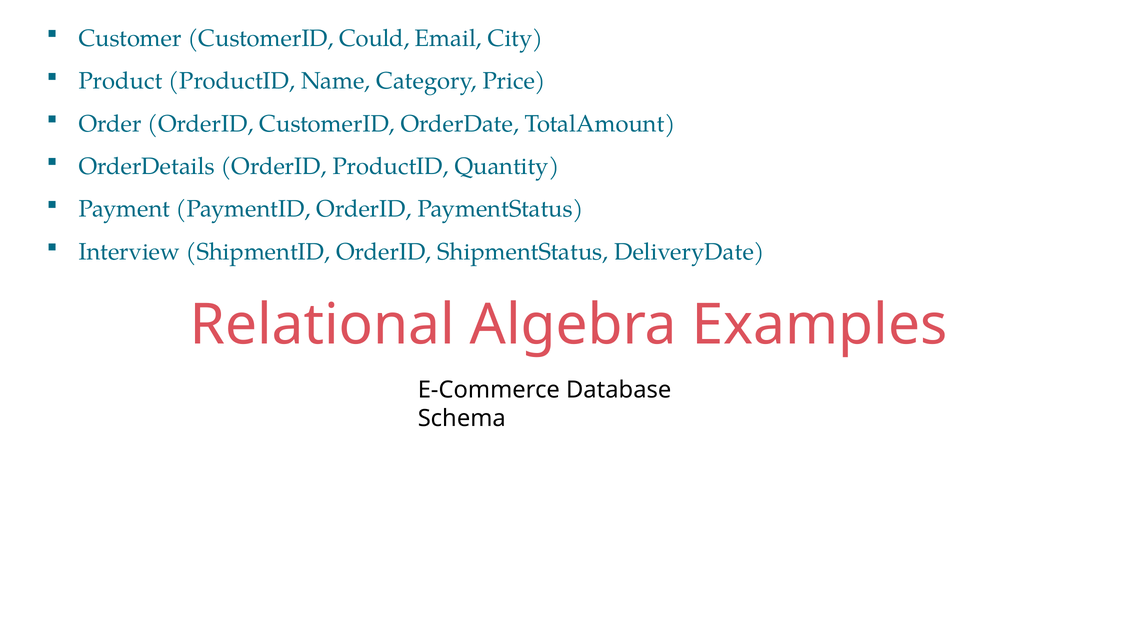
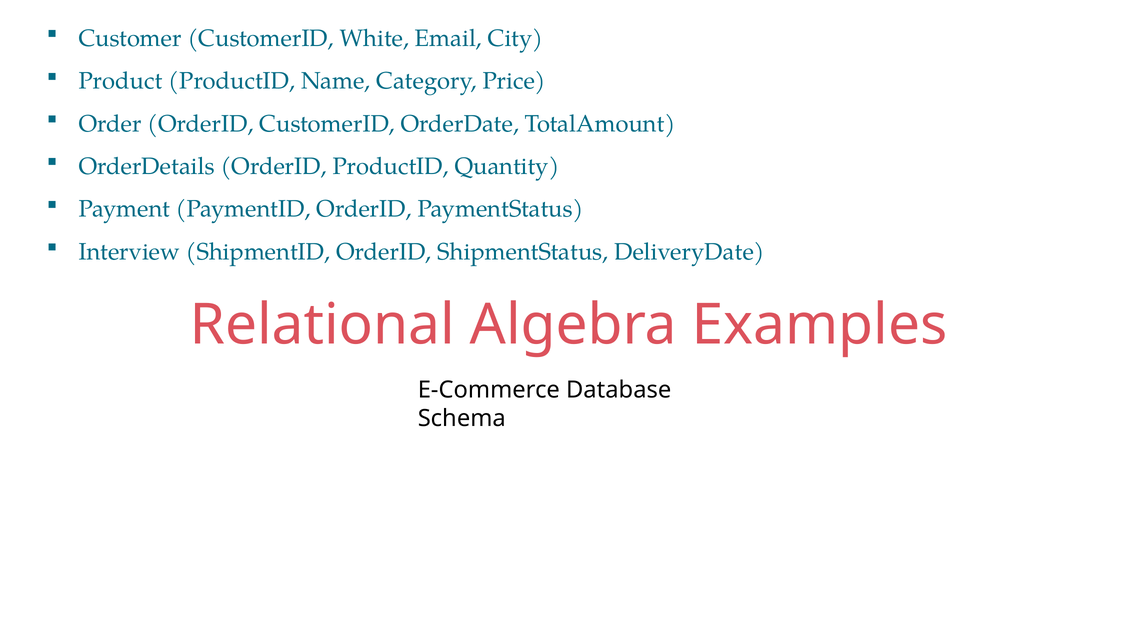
Could: Could -> White (374, 38)
